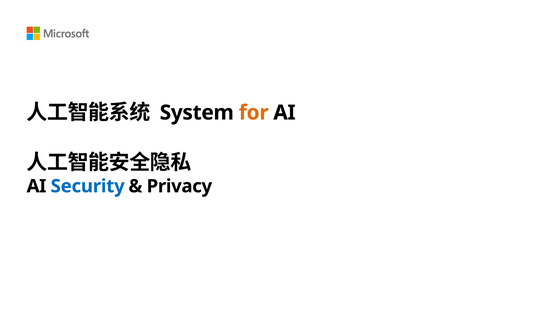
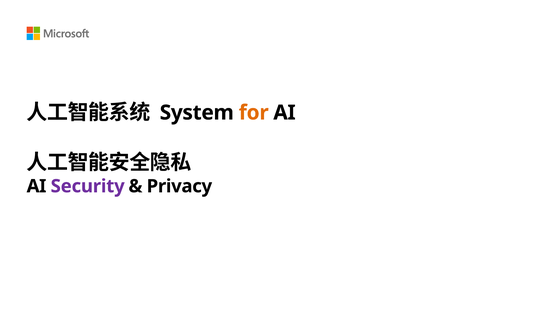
Security colour: blue -> purple (88, 186)
